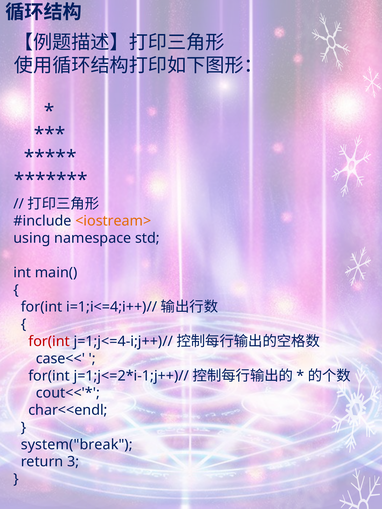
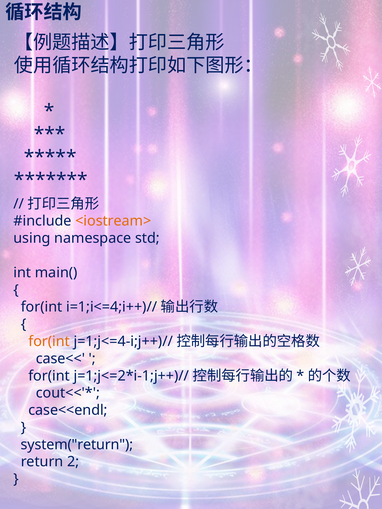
for(int colour: red -> orange (49, 342)
char<<endl: char<<endl -> case<<endl (68, 410)
system("break: system("break -> system("return (77, 445)
3: 3 -> 2 (73, 462)
